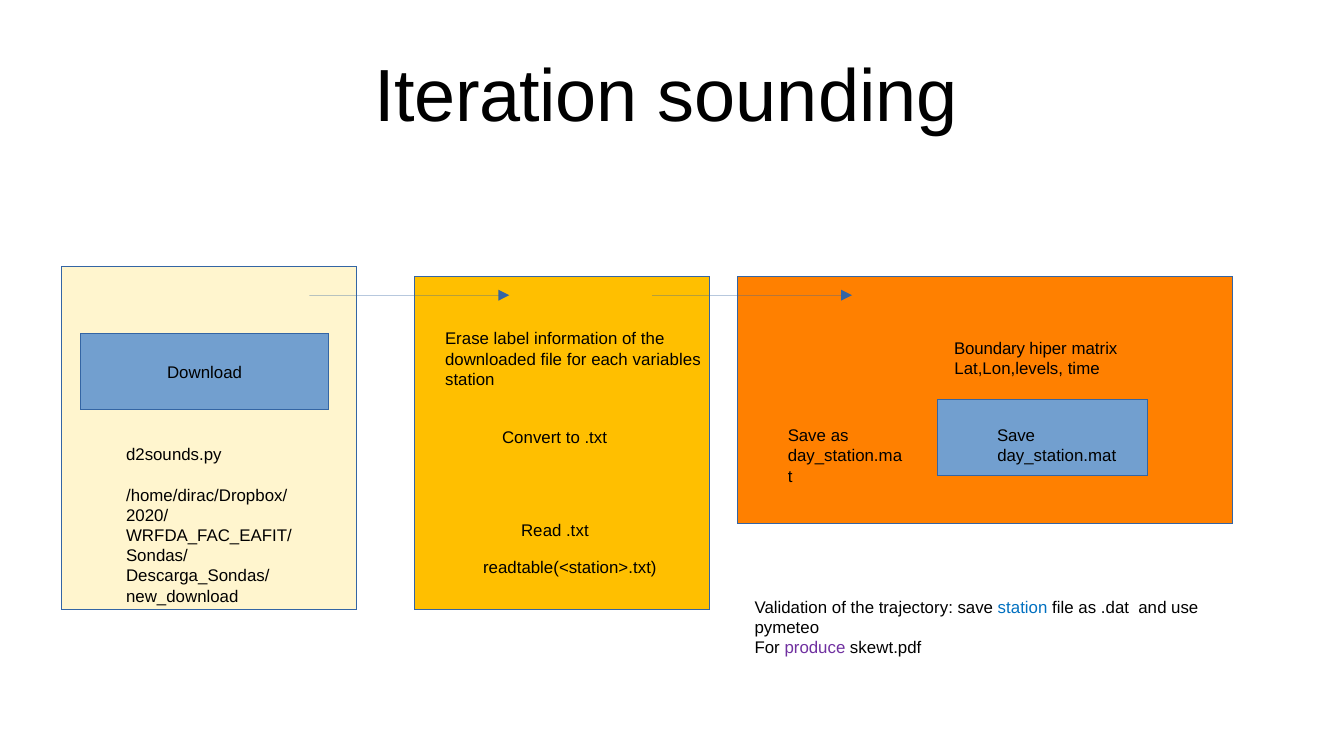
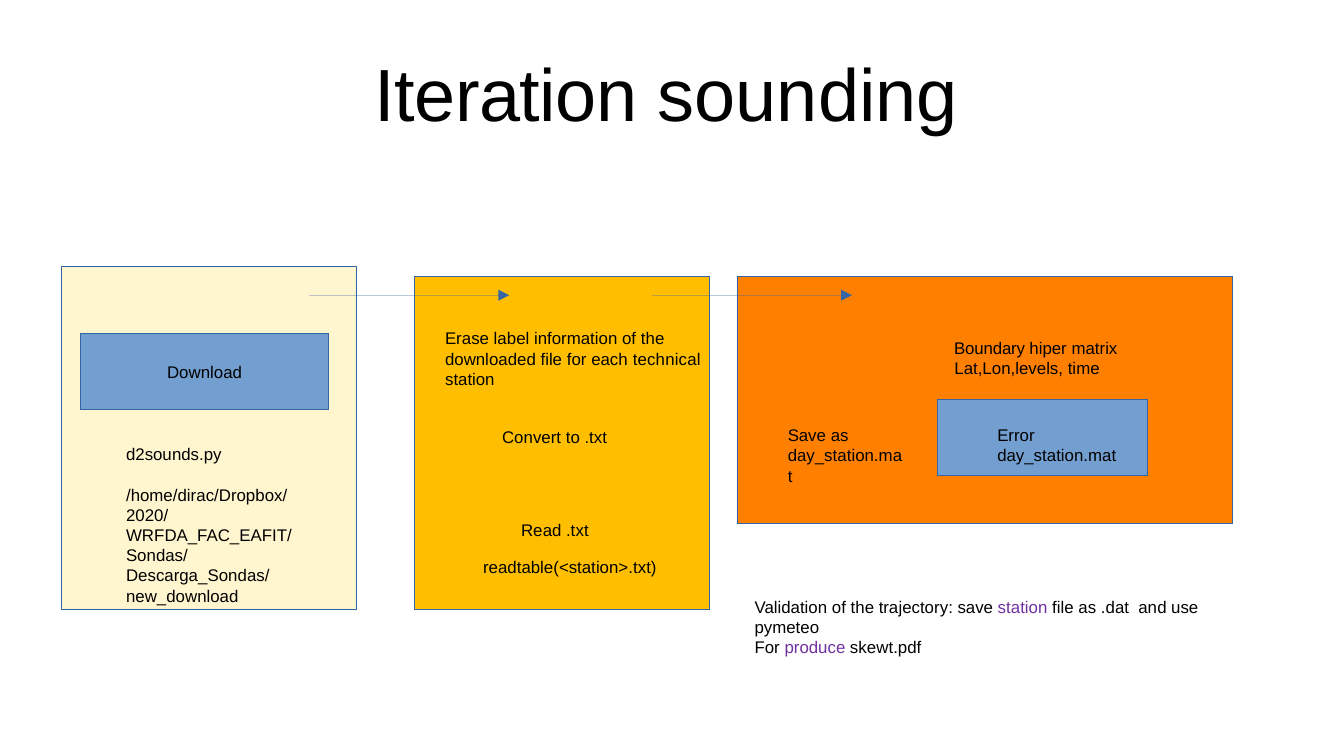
variables: variables -> technical (667, 360)
Save: Save -> Error (1016, 436)
station colour: blue -> purple (1023, 607)
